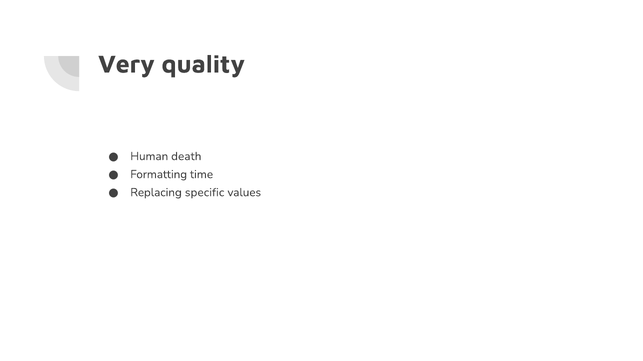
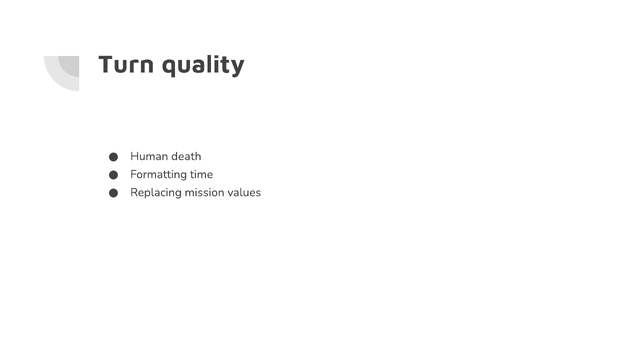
Very: Very -> Turn (126, 64)
specific: specific -> mission (205, 193)
